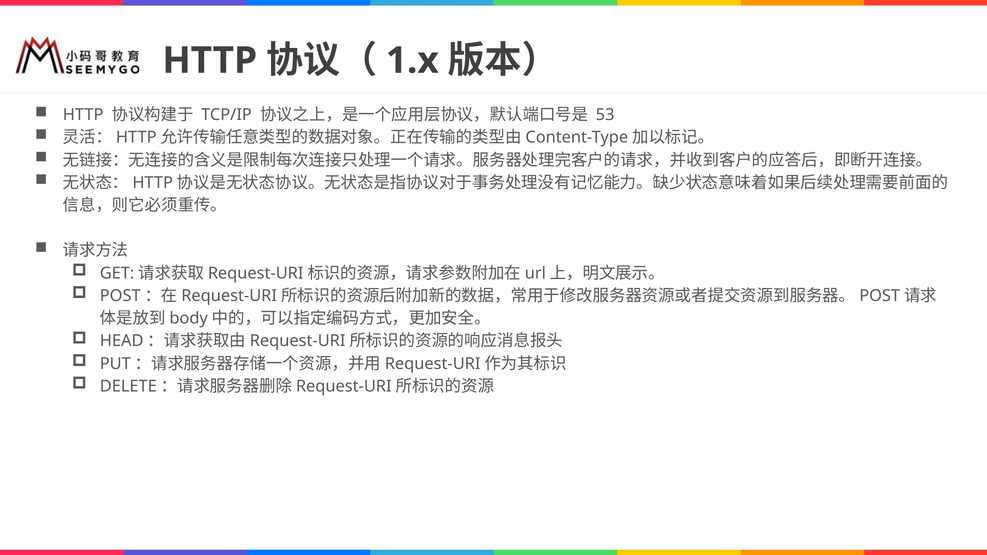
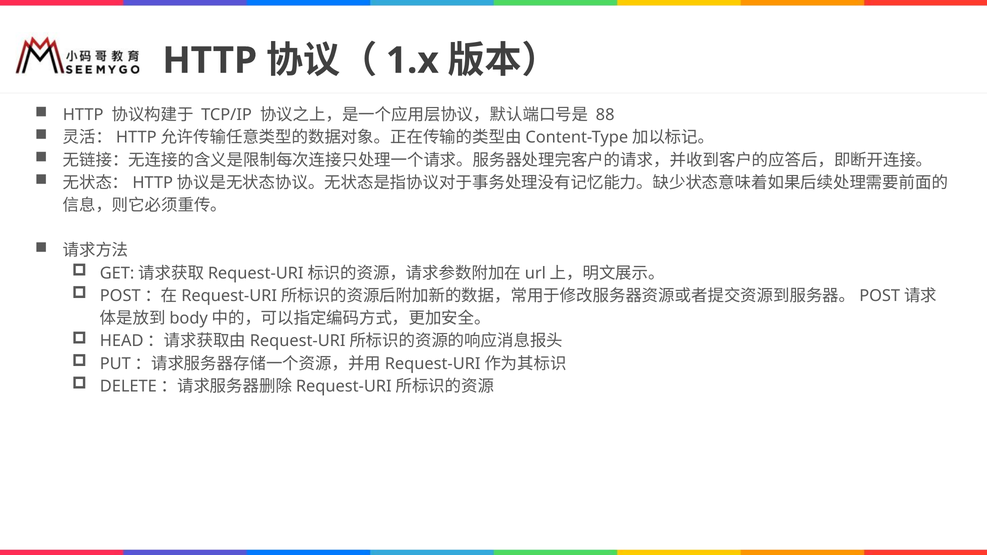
53: 53 -> 88 (605, 115)
